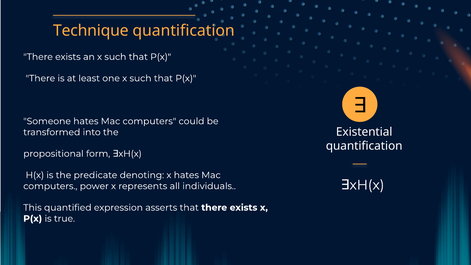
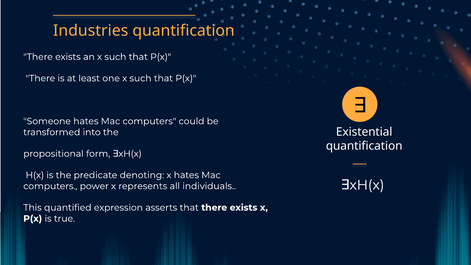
Technique: Technique -> Industries (91, 31)
